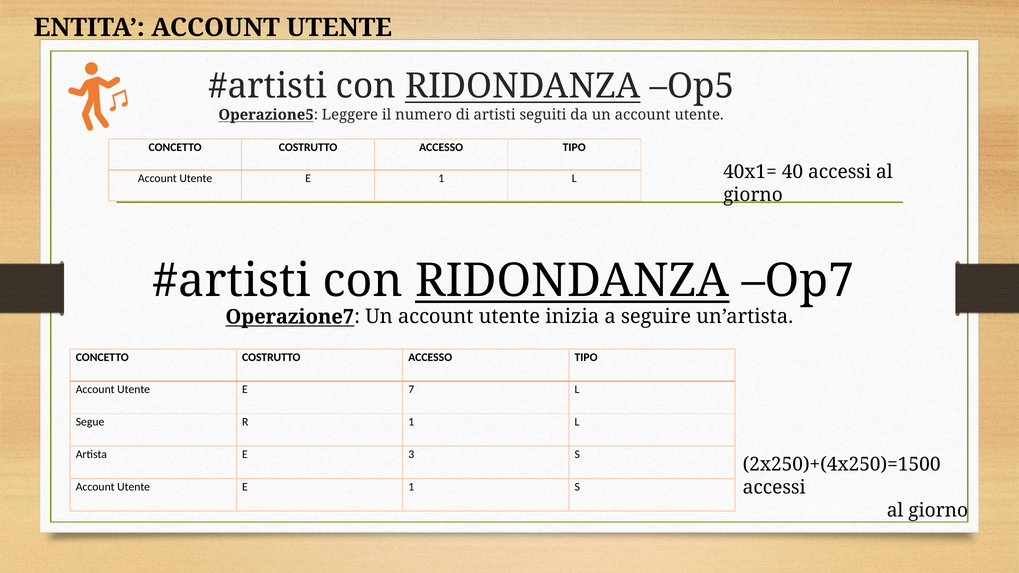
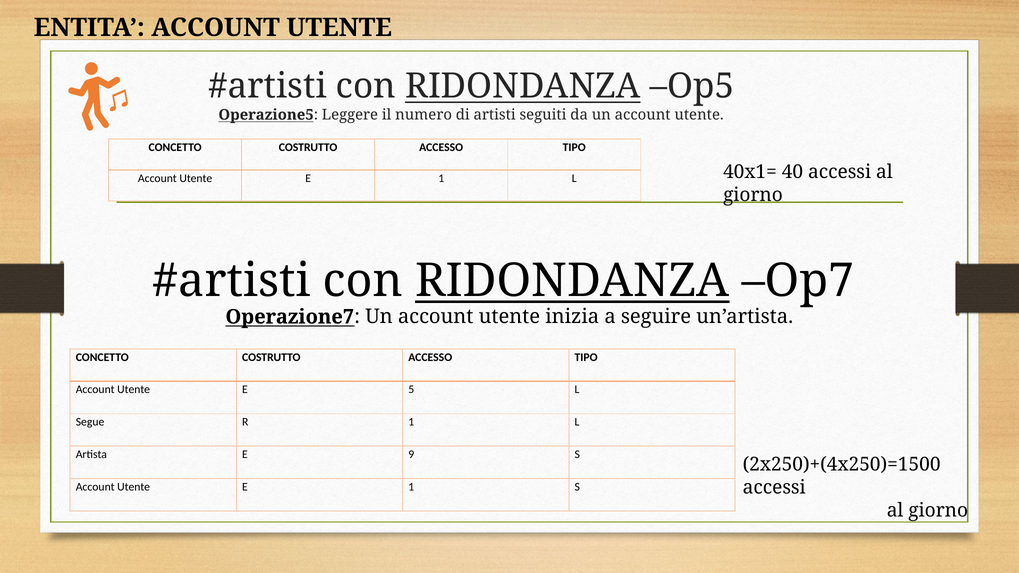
7: 7 -> 5 (411, 390)
3: 3 -> 9 (411, 455)
